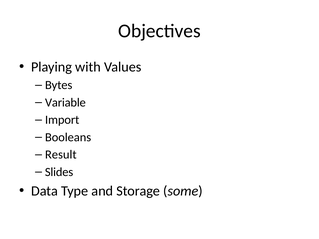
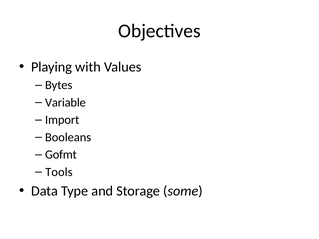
Result: Result -> Gofmt (61, 155)
Slides: Slides -> Tools (59, 172)
